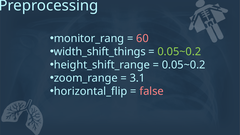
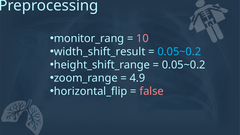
60: 60 -> 10 (142, 38)
width_shift_things: width_shift_things -> width_shift_result (100, 52)
0.05~0.2 colour: light green -> light blue (179, 52)
3.1: 3.1 -> 4.9 (137, 78)
